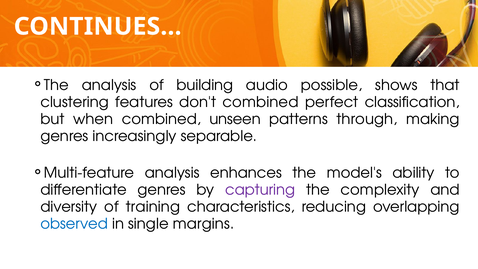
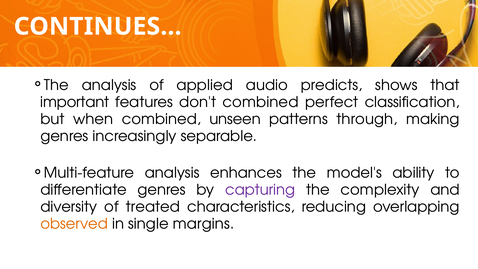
building: building -> applied (205, 85)
possible: possible -> predicts (332, 85)
clustering: clustering -> important (75, 102)
training: training -> treated (153, 207)
observed colour: blue -> orange (74, 224)
